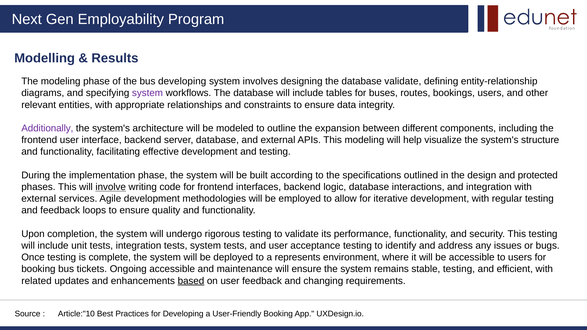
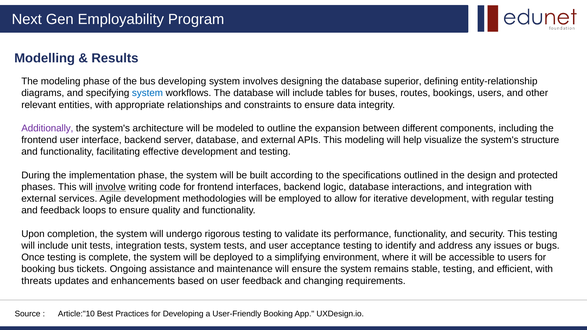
database validate: validate -> superior (403, 81)
system colour: purple -> blue (147, 93)
represents: represents -> simplifying (298, 258)
Ongoing accessible: accessible -> assistance (172, 269)
related: related -> threats (36, 281)
based underline: present -> none (191, 281)
